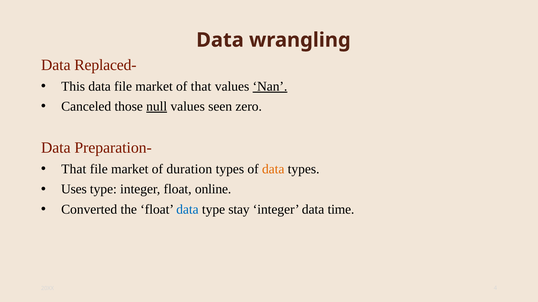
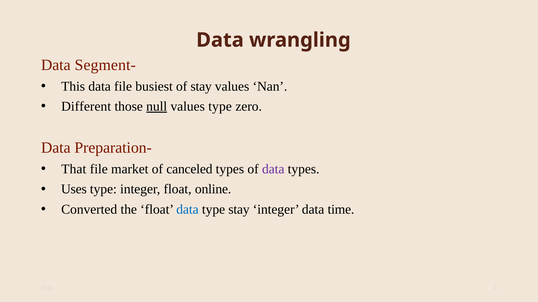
Replaced-: Replaced- -> Segment- (105, 65)
data file market: market -> busiest (154, 87)
of that: that -> stay (201, 87)
Nan underline: present -> none (270, 87)
Canceled: Canceled -> Different (86, 107)
values seen: seen -> type (220, 107)
duration: duration -> canceled (189, 169)
data colour: orange -> purple (273, 169)
